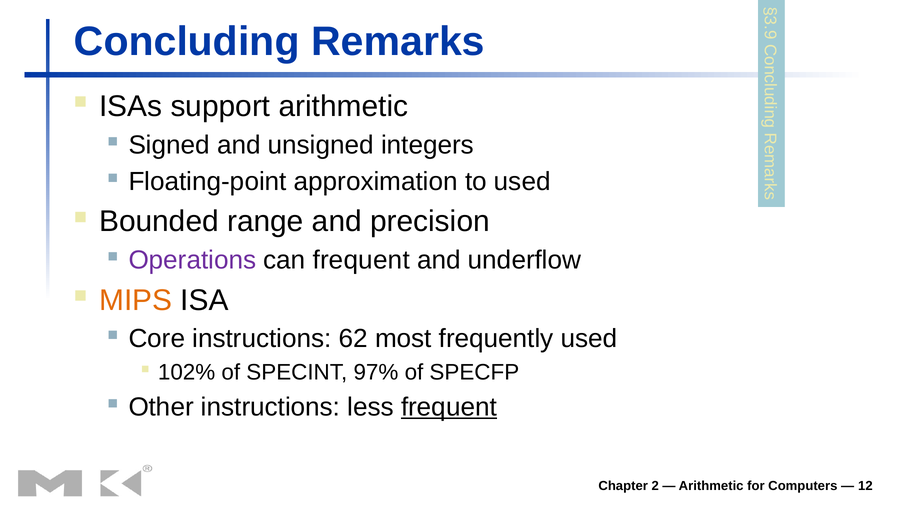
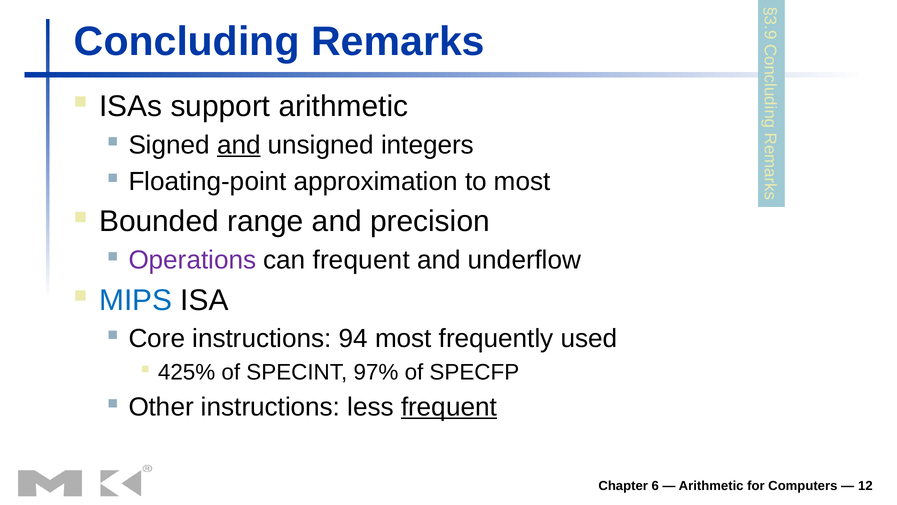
and underline: none -> present (239, 145)
to used: used -> most (522, 181)
MIPS colour: orange -> blue (136, 300)
62: 62 -> 94 (353, 339)
102%: 102% -> 425% (187, 372)
2: 2 -> 6 (655, 486)
